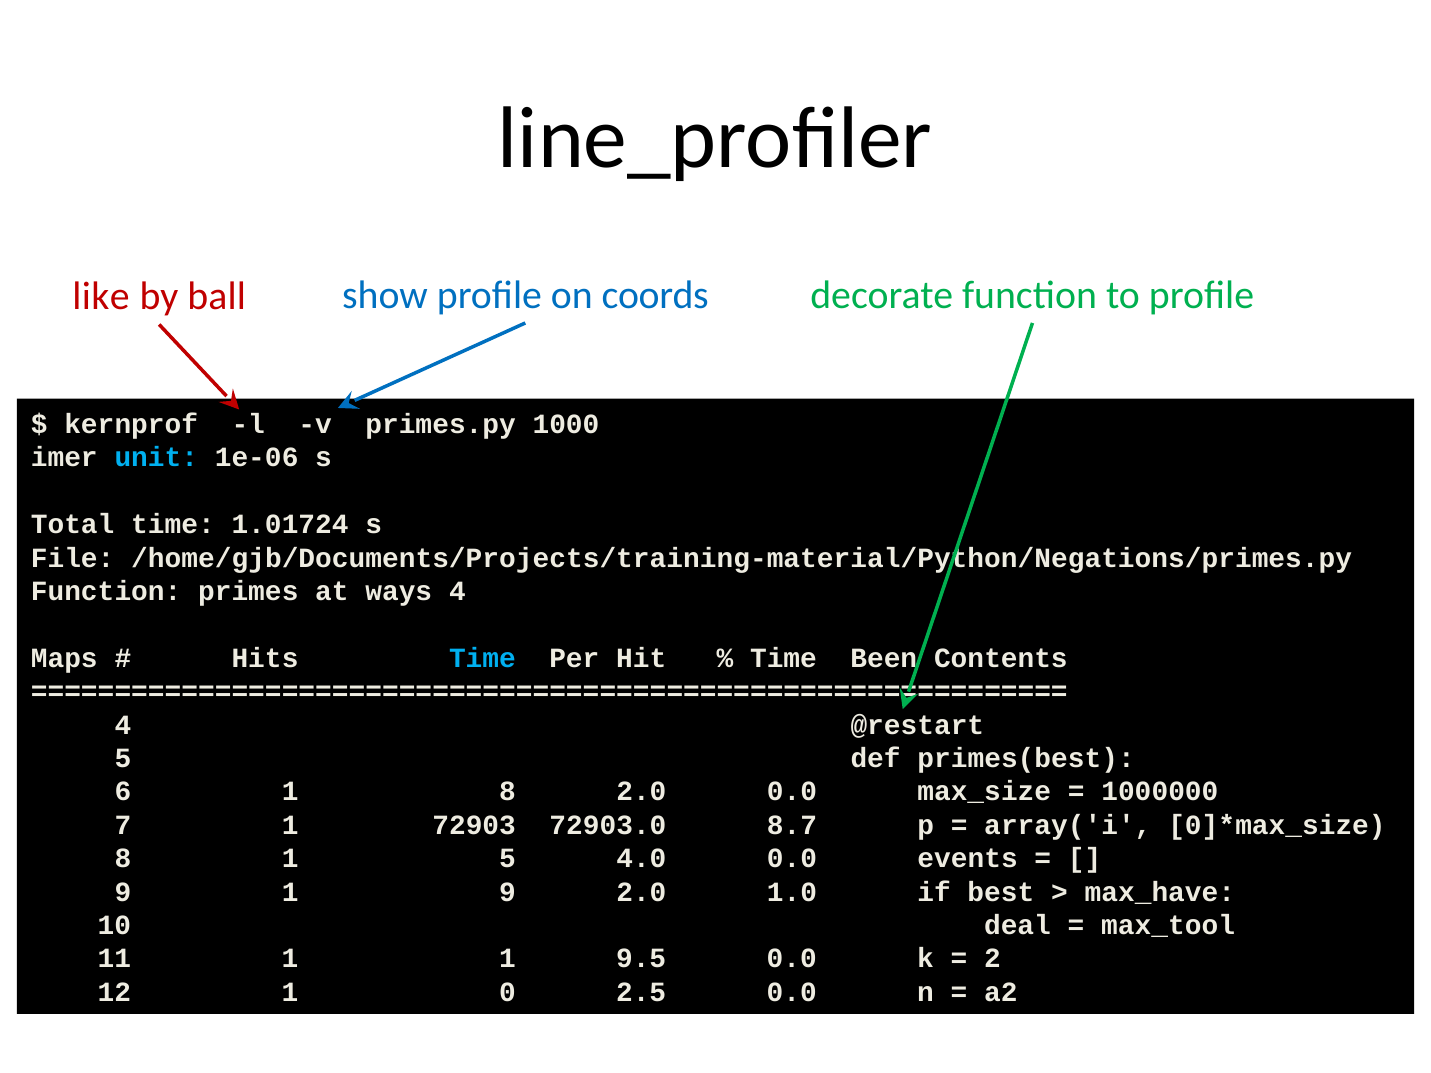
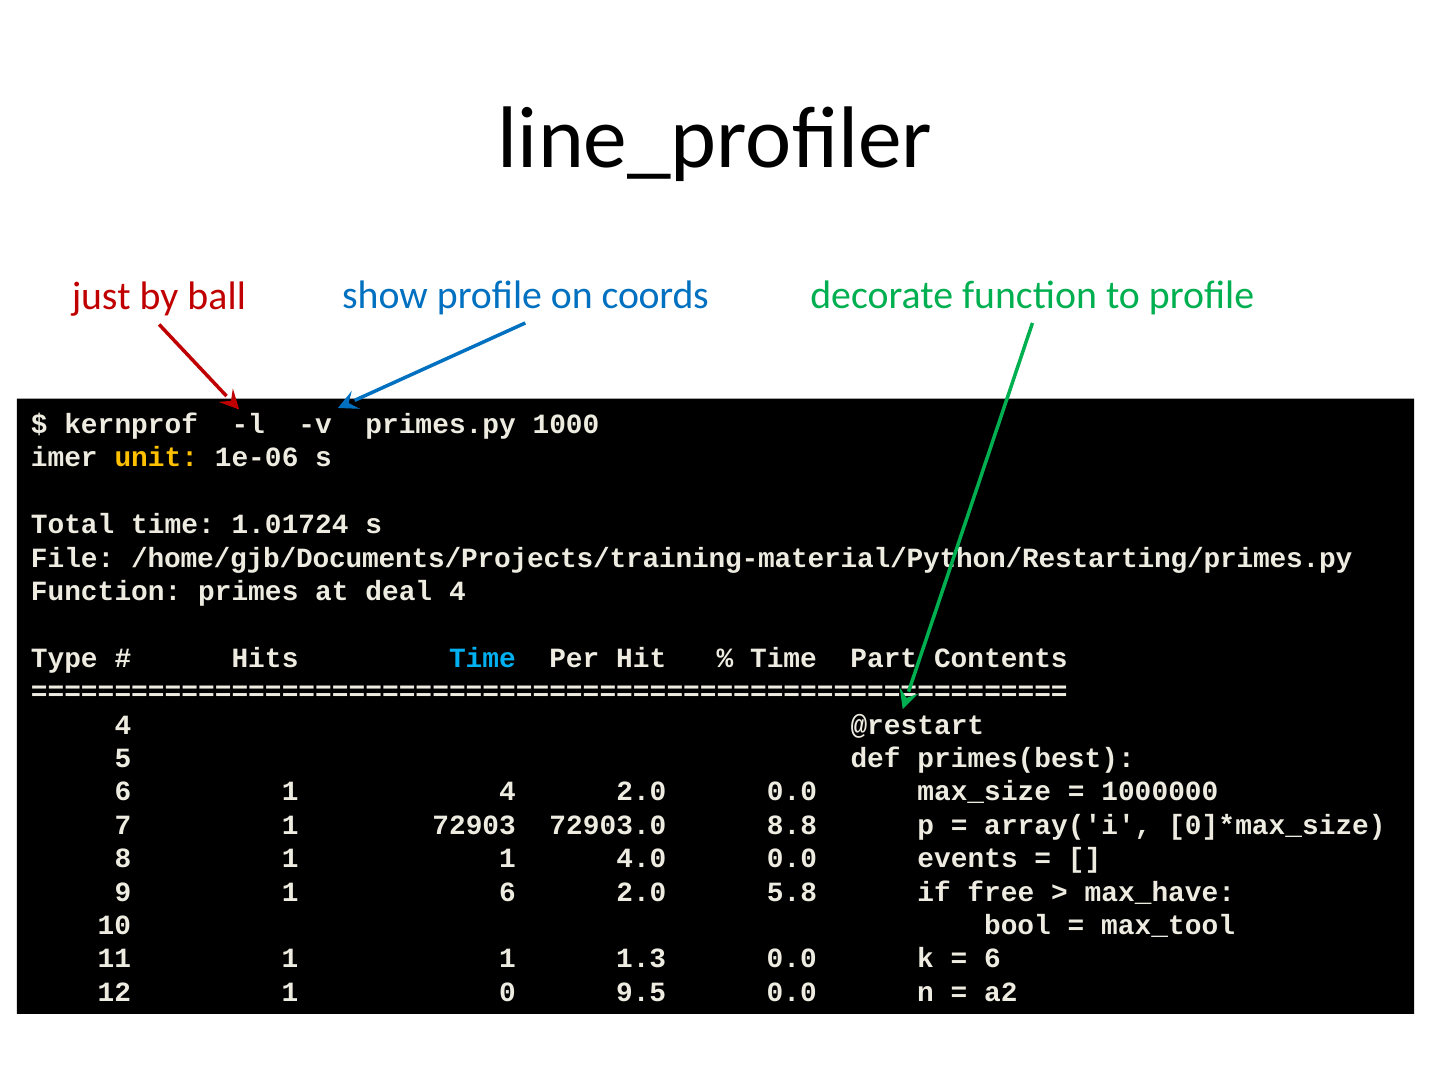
like: like -> just (101, 297)
unit colour: light blue -> yellow (156, 458)
/home/gjb/Documents/Projects/training-material/Python/Negations/primes.py: /home/gjb/Documents/Projects/training-material/Python/Negations/primes.py -> /home/gjb/Documents/Projects/training-material/Python/Restarting/primes.py (742, 558)
ways: ways -> deal (399, 591)
Maps: Maps -> Type (64, 658)
Been: Been -> Part (884, 658)
1 8: 8 -> 4 (508, 792)
8.7: 8.7 -> 8.8 (792, 825)
8 1 5: 5 -> 1 (508, 859)
1 9: 9 -> 6 (508, 892)
1.0: 1.0 -> 5.8 (792, 892)
best: best -> free (1001, 892)
deal: deal -> bool (1017, 925)
9.5: 9.5 -> 1.3 (641, 959)
2: 2 -> 6 (992, 959)
2.5: 2.5 -> 9.5 (641, 992)
